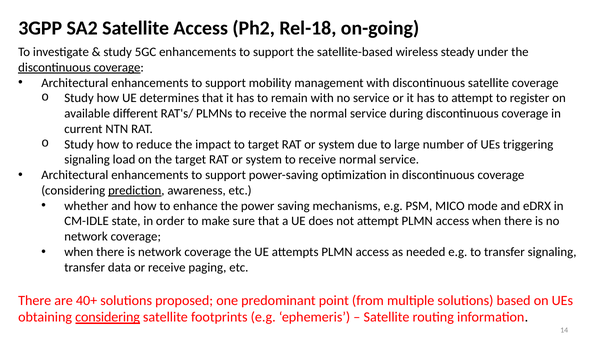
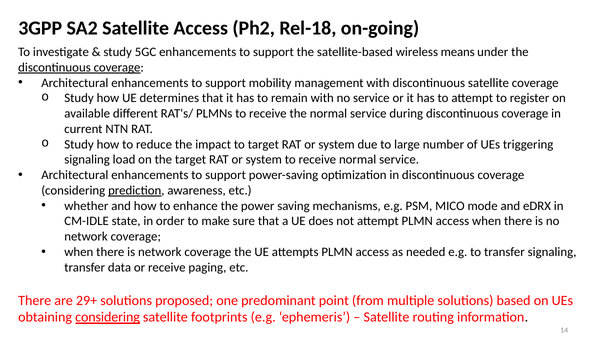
steady: steady -> means (458, 52)
40+: 40+ -> 29+ (87, 300)
